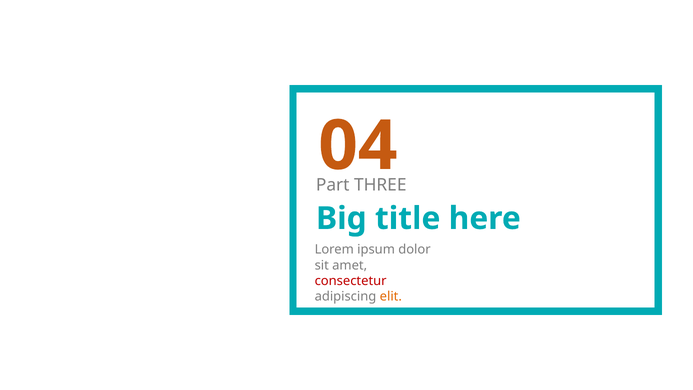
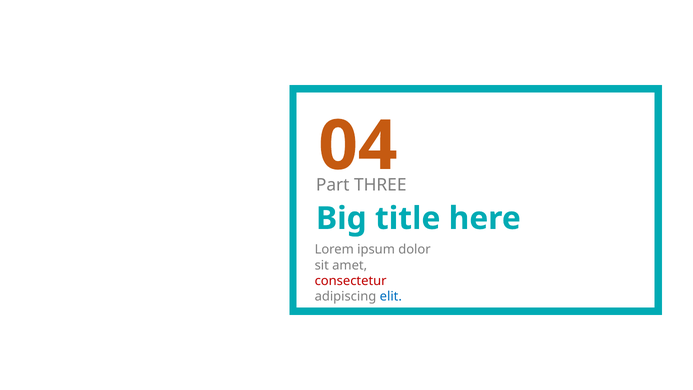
elit colour: orange -> blue (391, 296)
